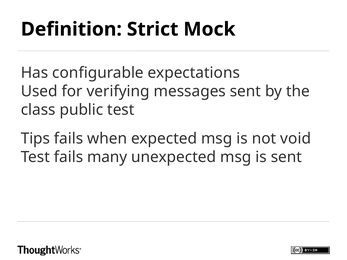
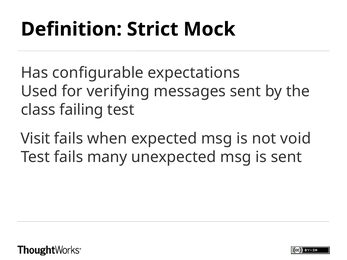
public: public -> failing (81, 110)
Tips: Tips -> Visit (35, 139)
